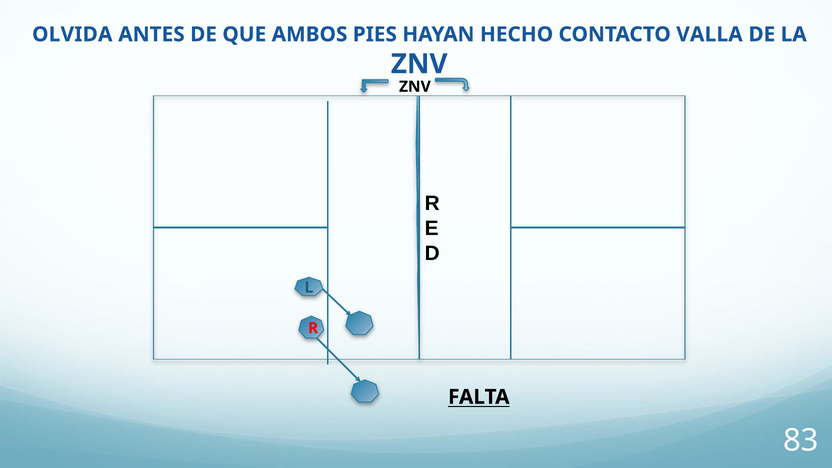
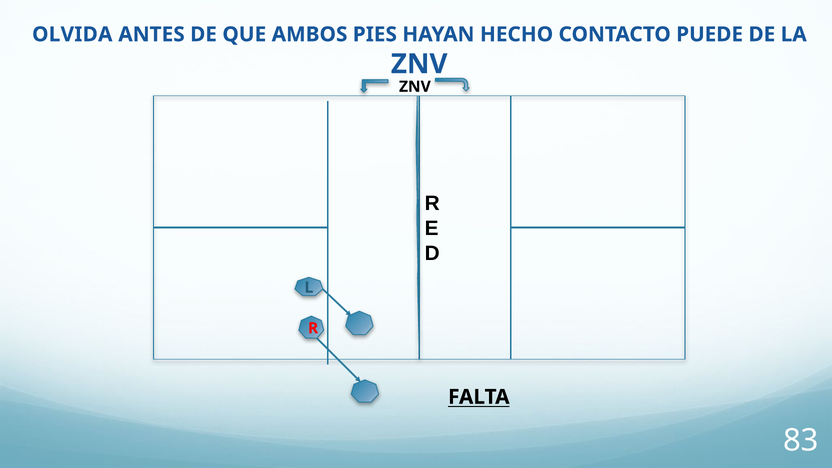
VALLA: VALLA -> PUEDE (710, 34)
